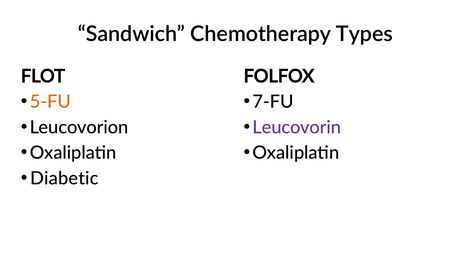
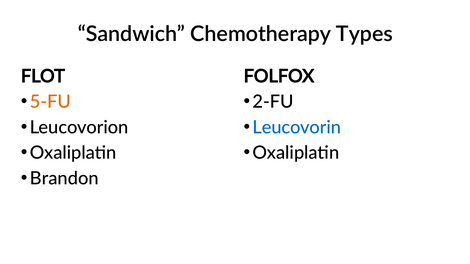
7-FU: 7-FU -> 2-FU (273, 102)
Leucovorin colour: purple -> blue (297, 128)
Diabetic: Diabetic -> Brandon (64, 179)
